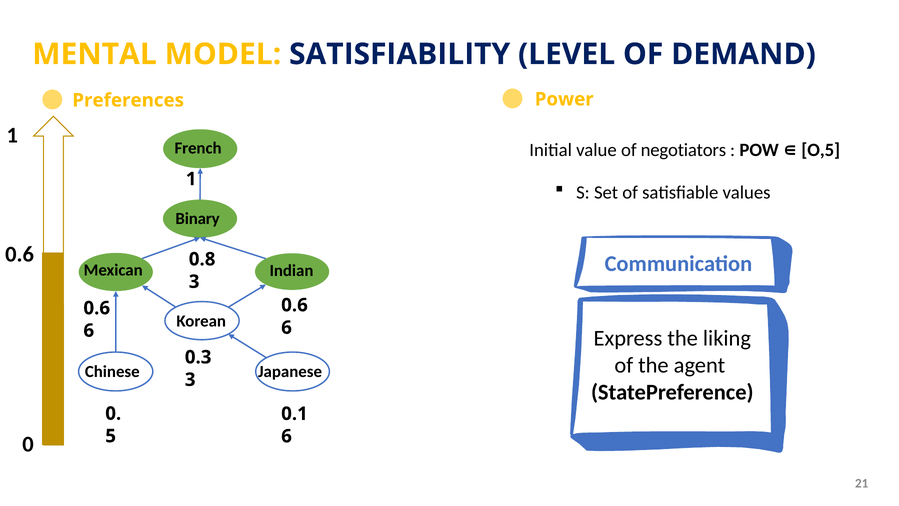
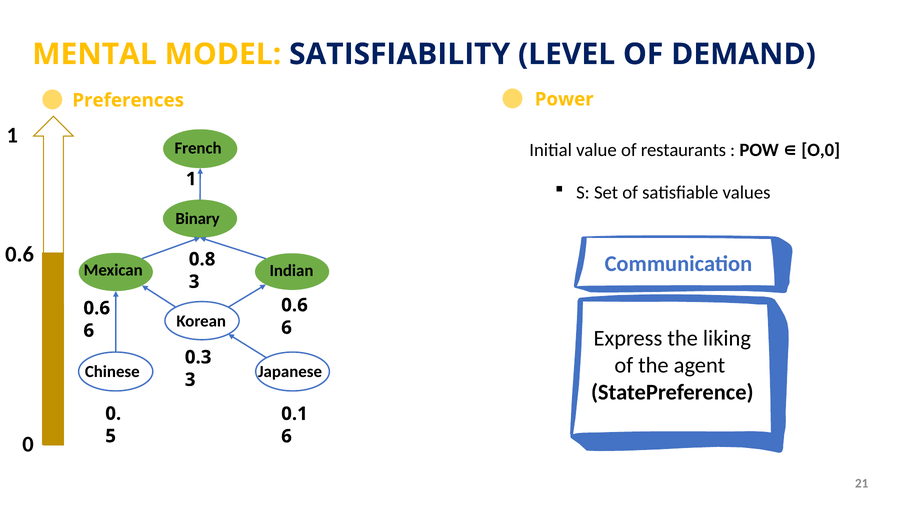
negotiators: negotiators -> restaurants (683, 150)
O,5: O,5 -> O,0 (821, 150)
